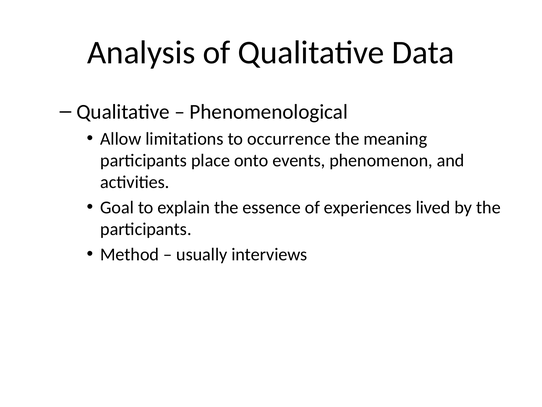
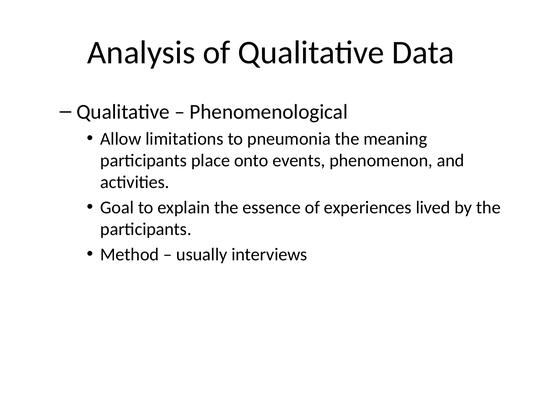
occurrence: occurrence -> pneumonia (289, 139)
